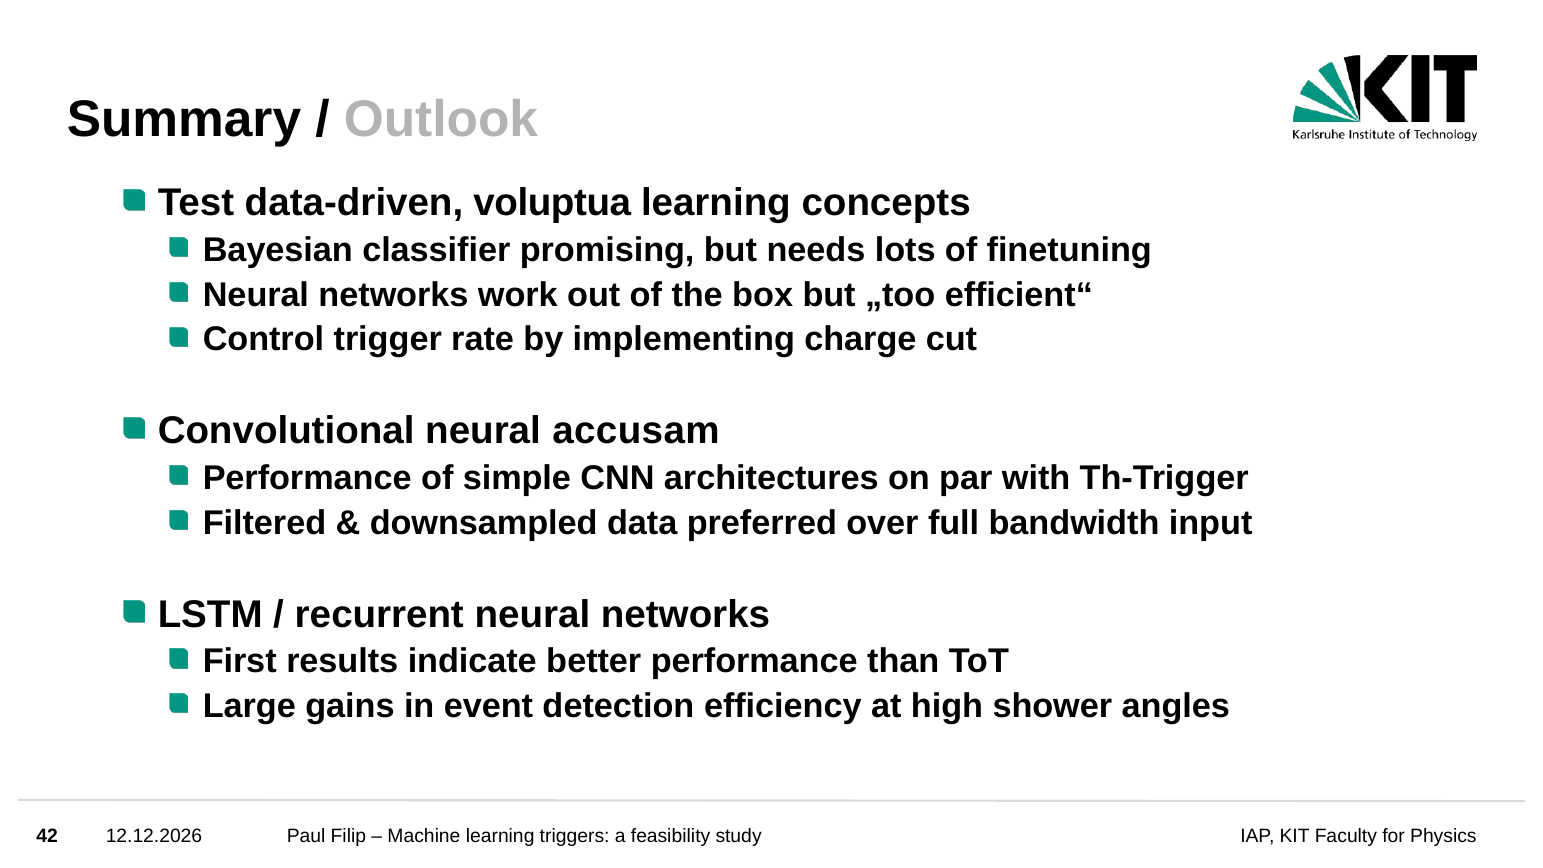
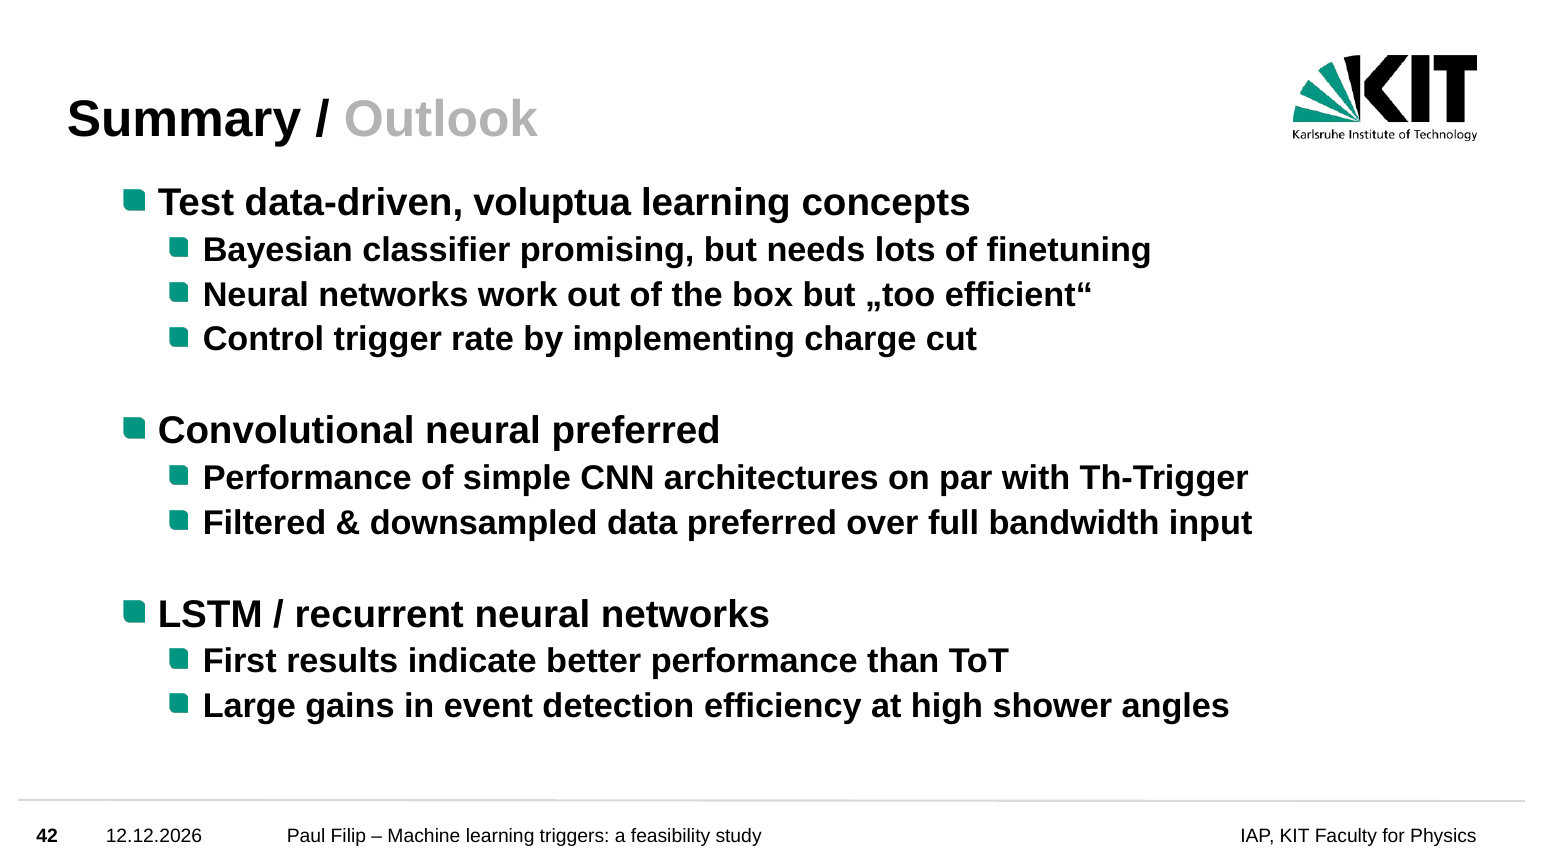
neural accusam: accusam -> preferred (636, 431)
